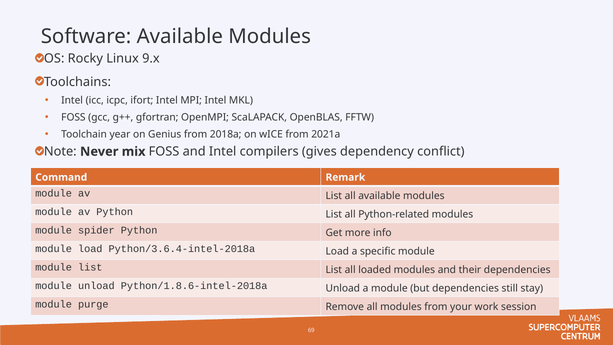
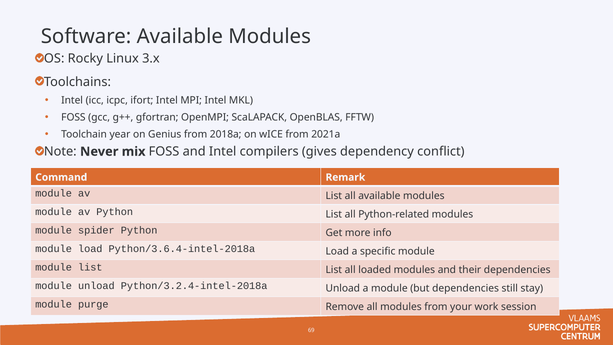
9.x: 9.x -> 3.x (151, 58)
Python/1.8.6-intel-2018a: Python/1.8.6-intel-2018a -> Python/3.2.4-intel-2018a (194, 286)
